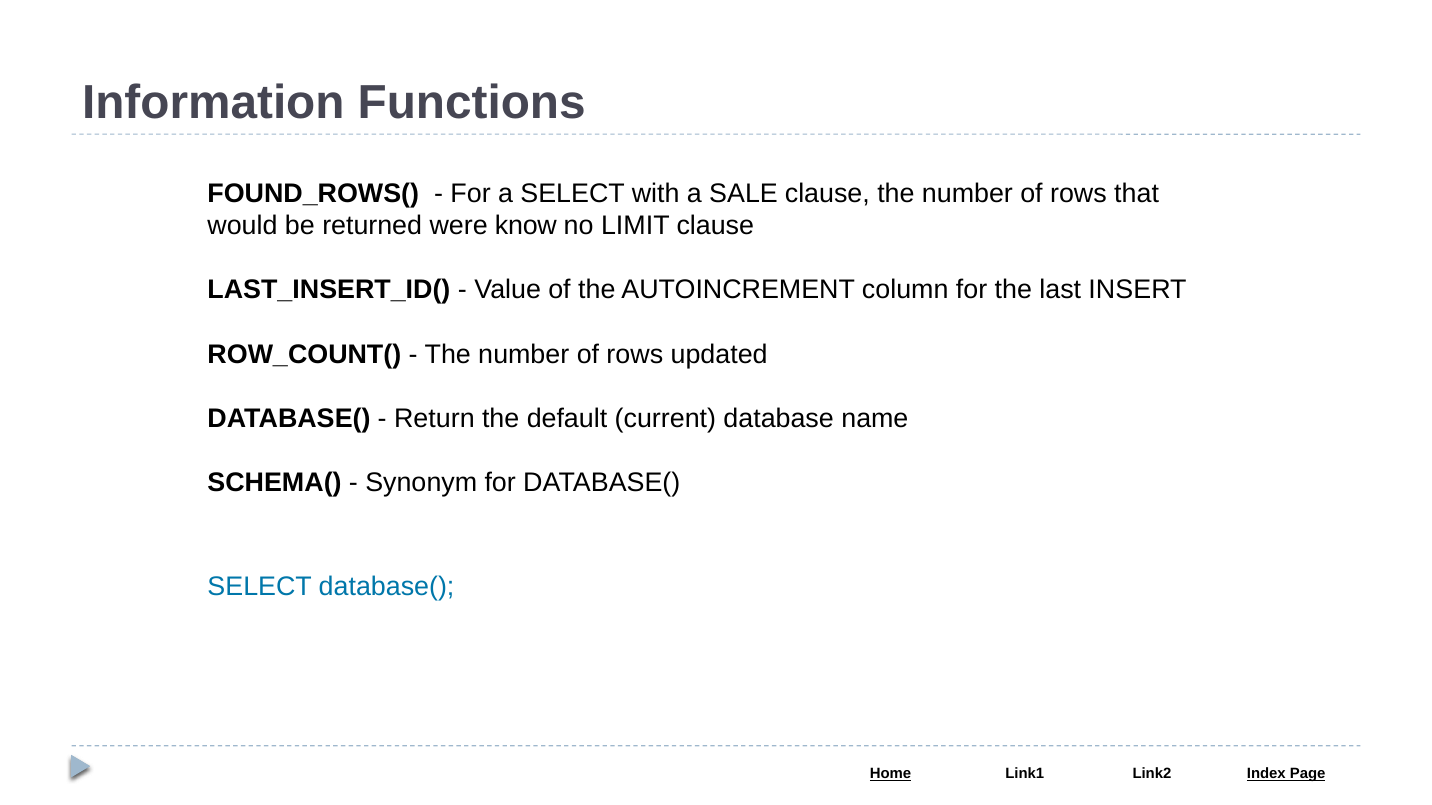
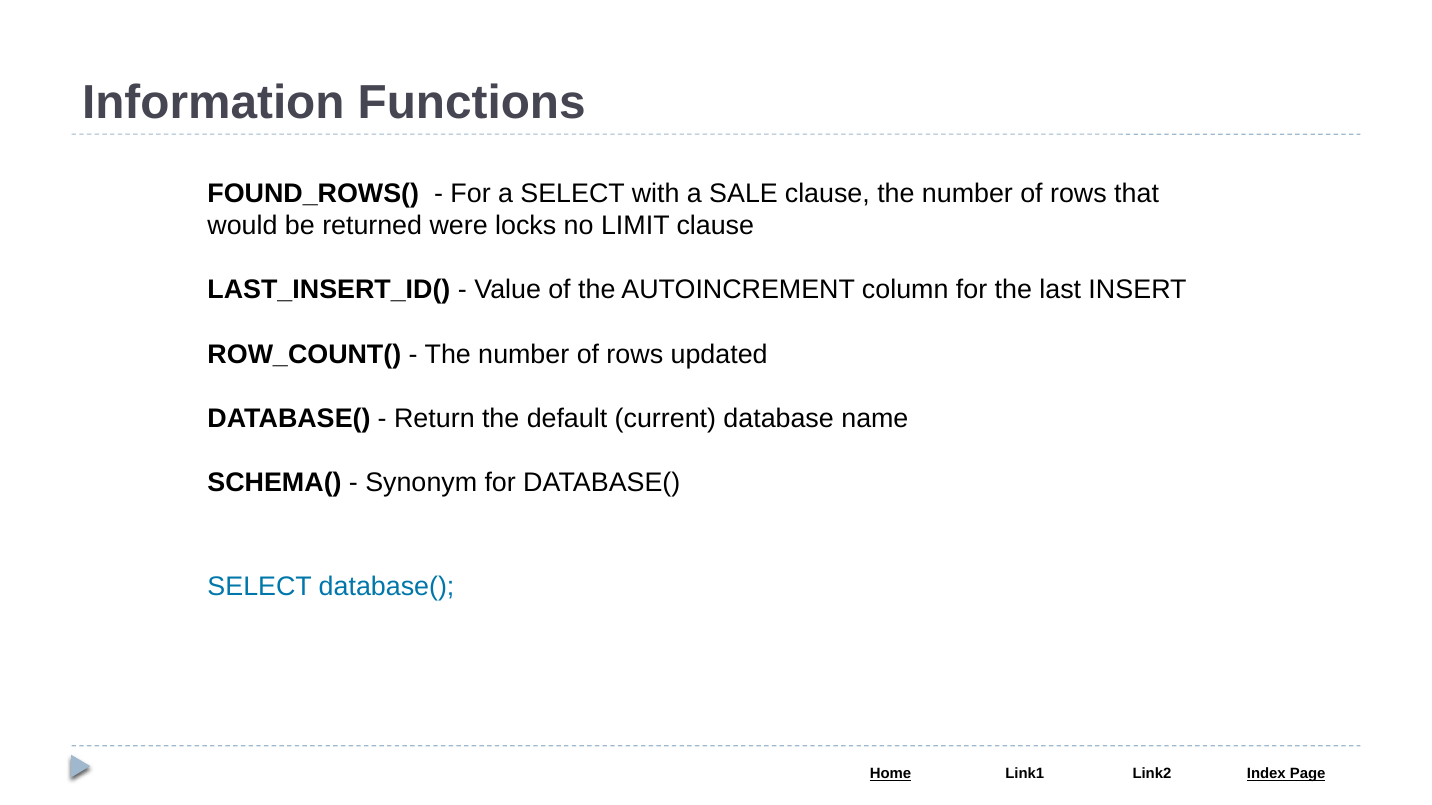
know: know -> locks (526, 226)
